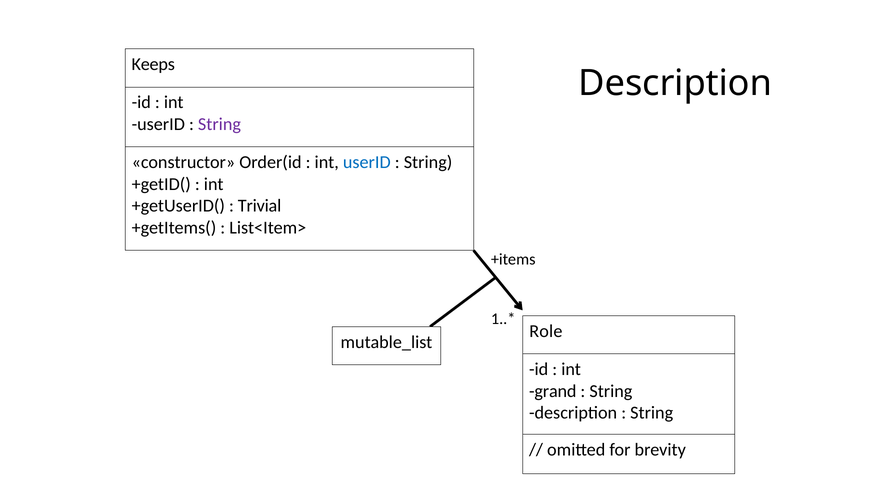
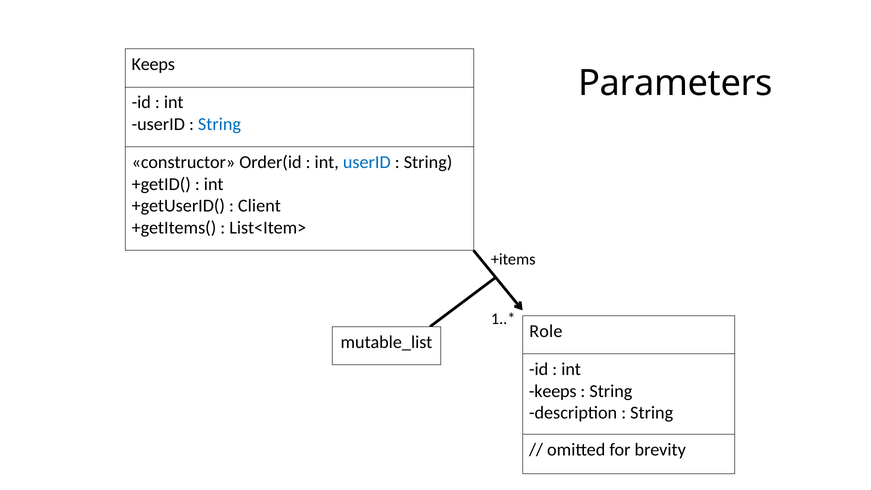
Description: Description -> Parameters (675, 83)
String colour: purple -> blue (219, 124)
Trivial: Trivial -> Client (259, 206)
grand: grand -> keeps (553, 391)
